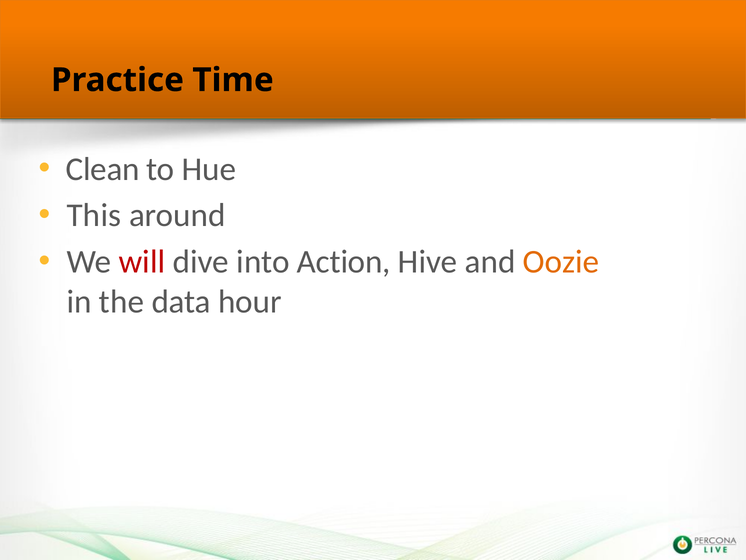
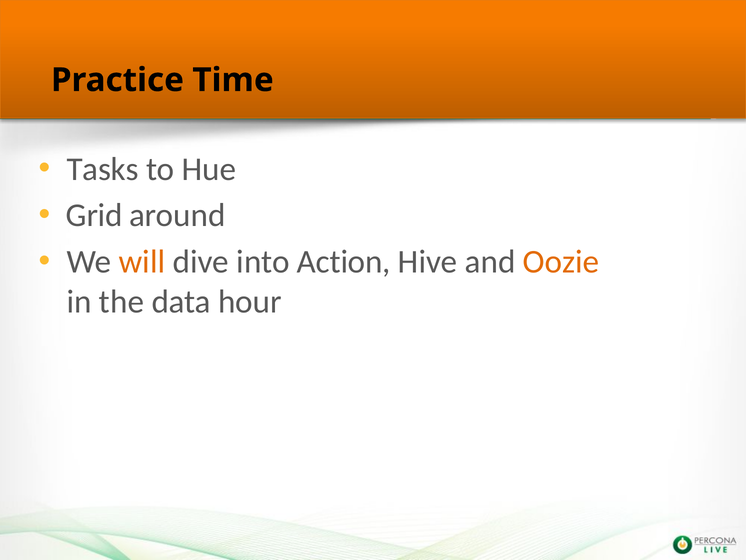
Clean: Clean -> Tasks (103, 169)
This: This -> Grid (94, 215)
will colour: red -> orange (142, 262)
